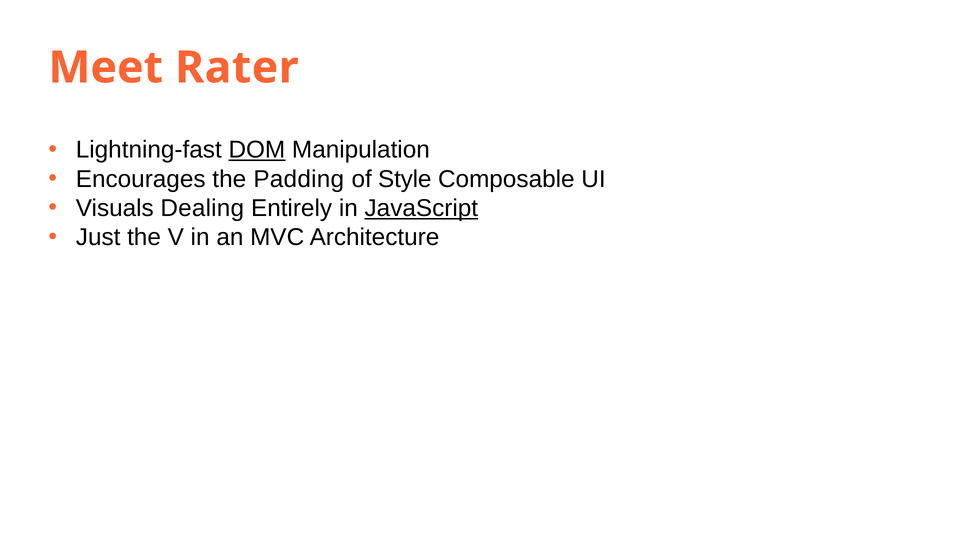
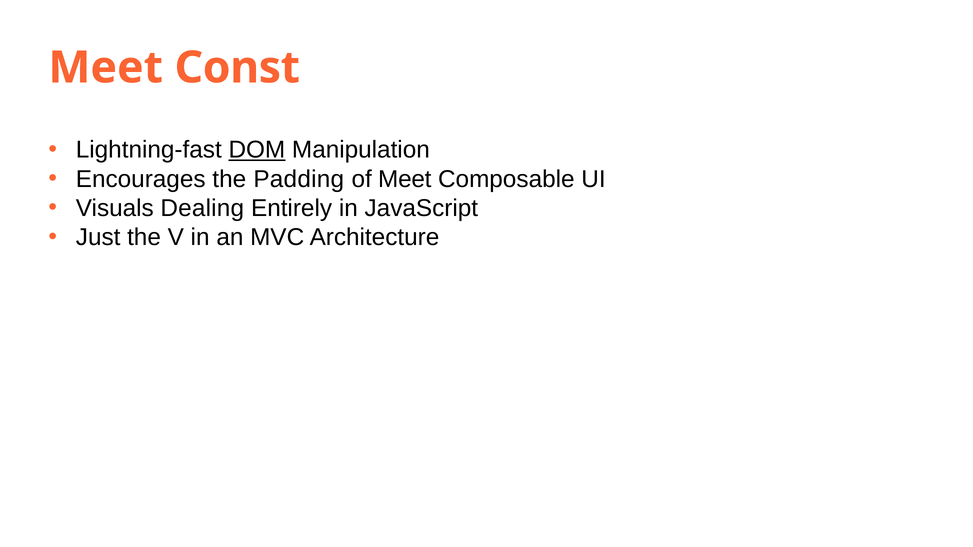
Rater: Rater -> Const (237, 68)
of Style: Style -> Meet (405, 179)
JavaScript underline: present -> none (421, 208)
